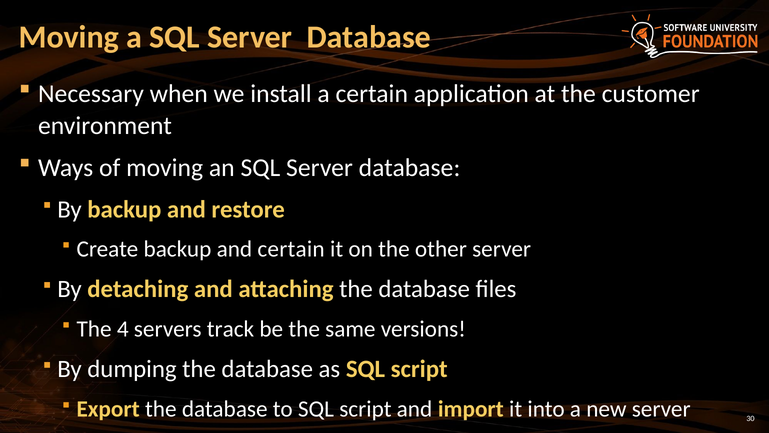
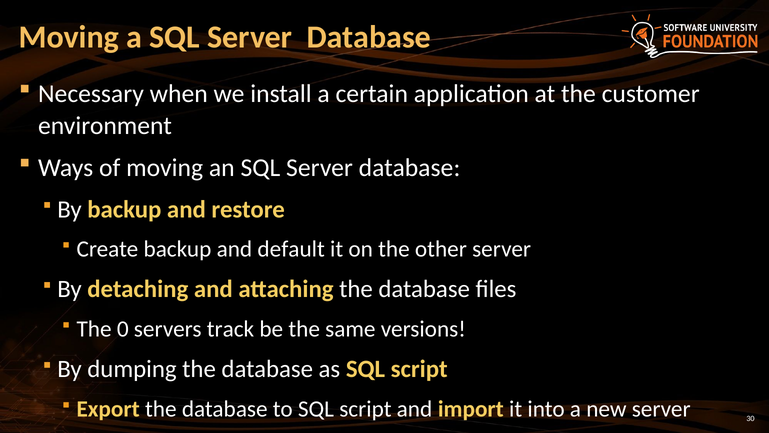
and certain: certain -> default (291, 249)
4: 4 -> 0 (123, 329)
